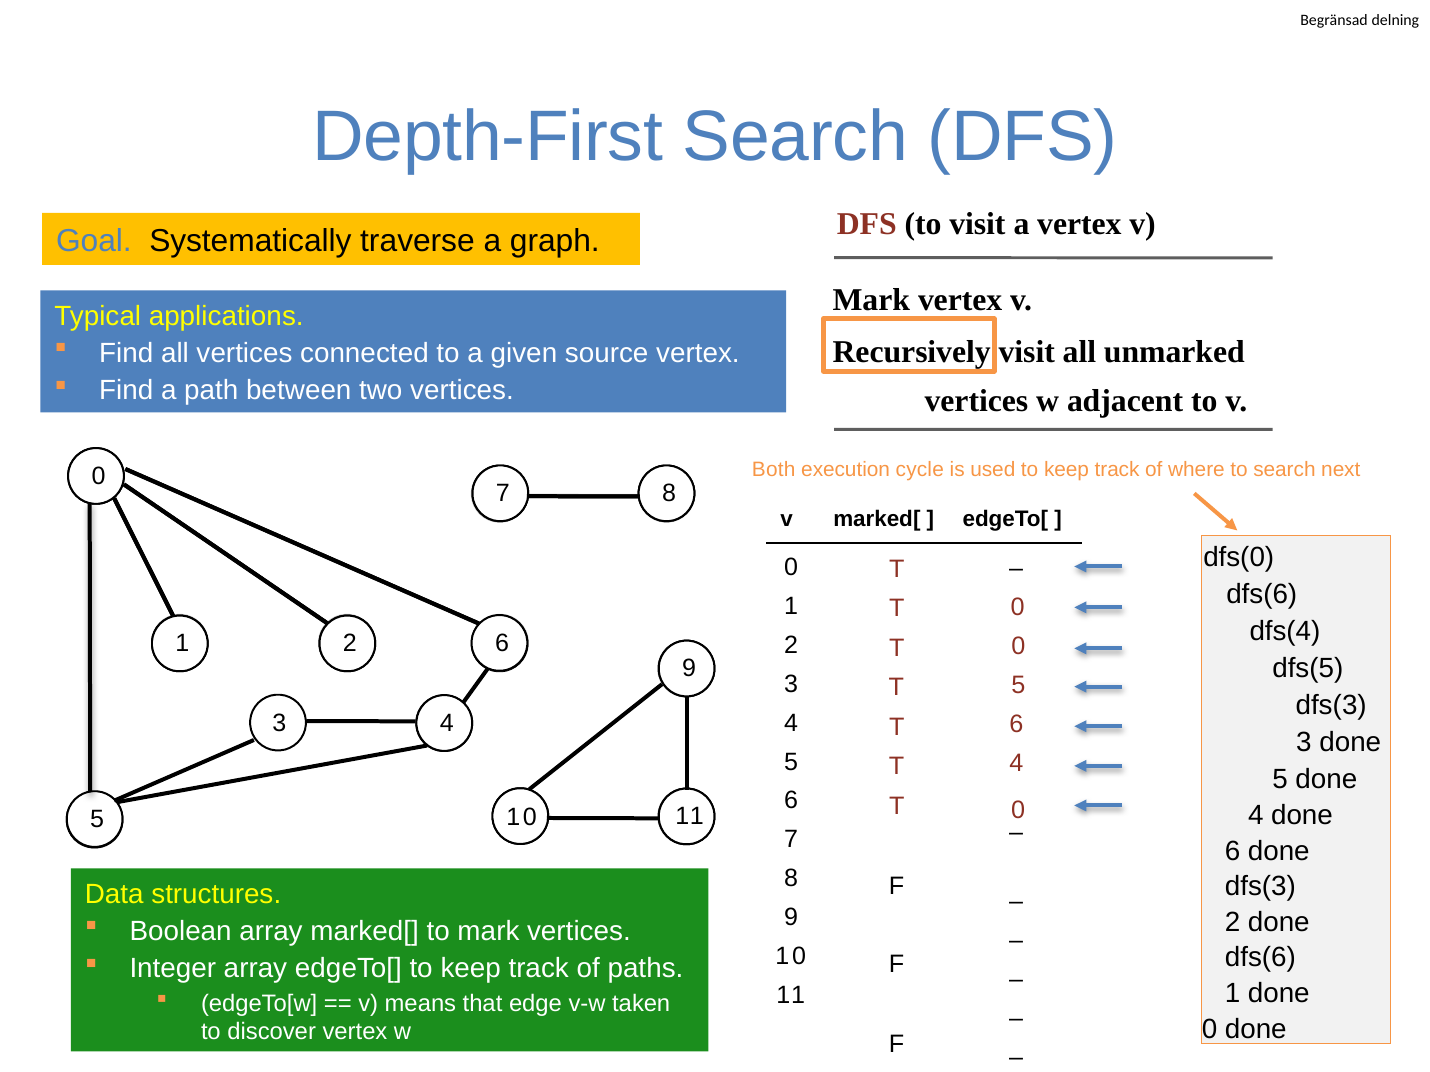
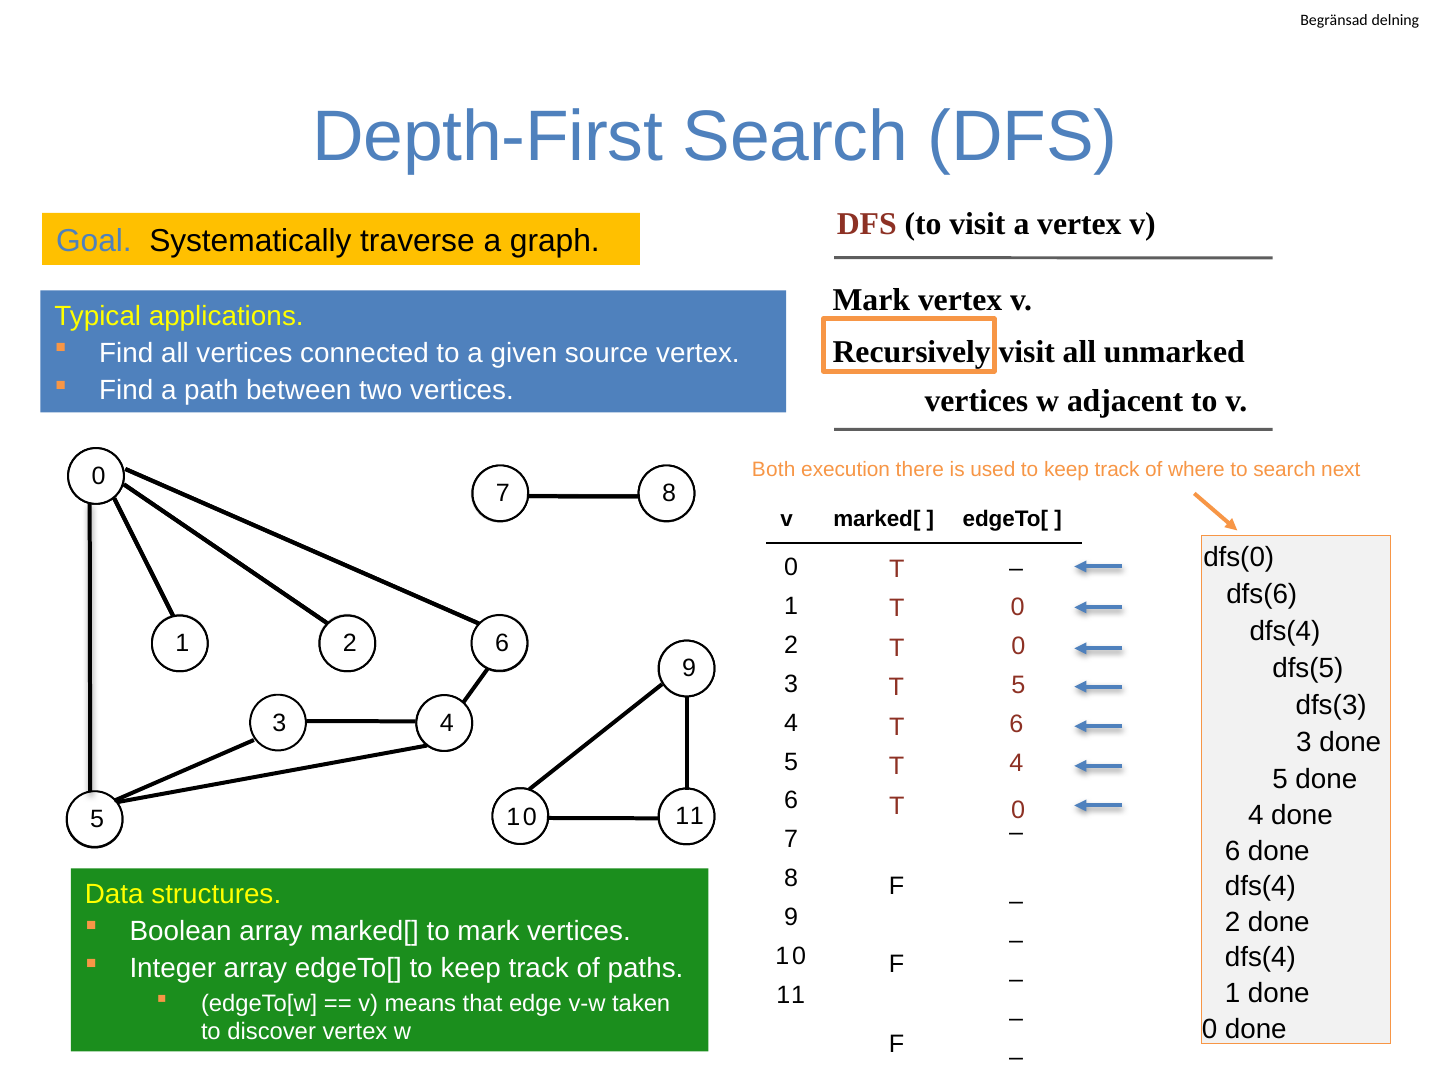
cycle: cycle -> there (920, 469)
dfs(3: dfs(3 -> dfs(4 (1260, 887)
dfs(6: dfs(6 -> dfs(4 (1260, 958)
